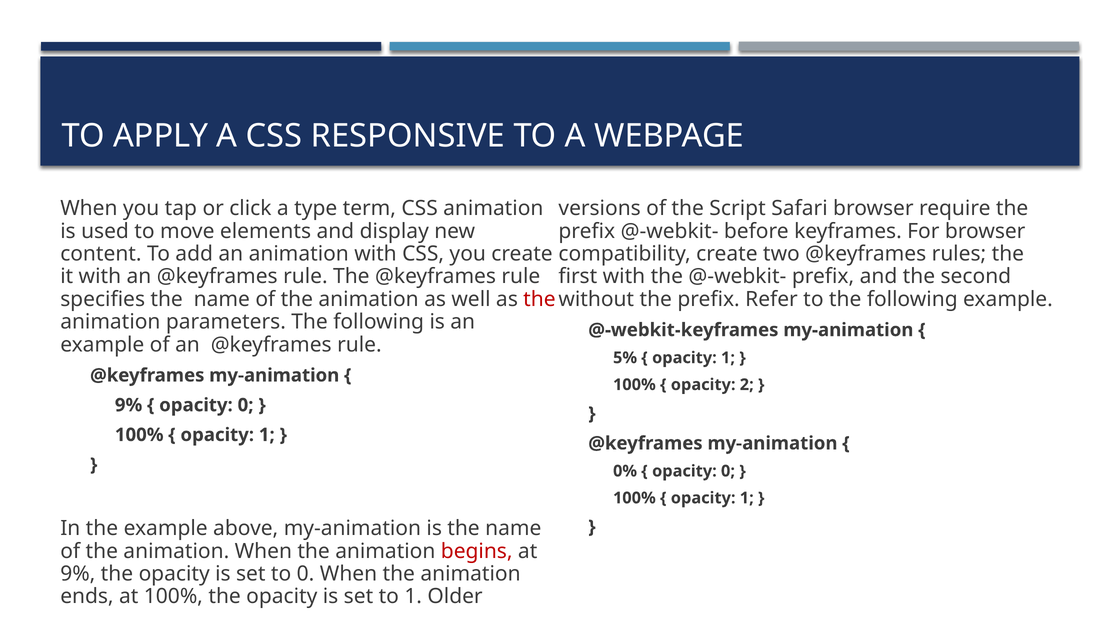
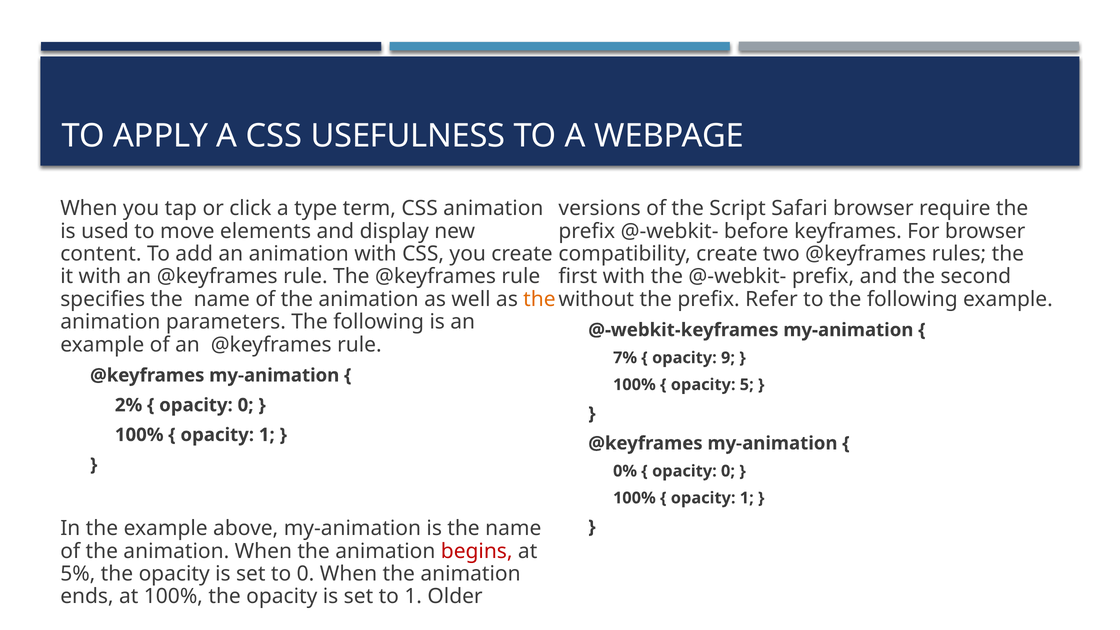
RESPONSIVE: RESPONSIVE -> USEFULNESS (408, 136)
the colour: red -> orange (539, 299)
5%: 5% -> 7% (625, 358)
1: 1 -> 9 (728, 358)
2: 2 -> 5 (747, 385)
9%: 9% -> 2% (129, 405)
9%: 9% -> 5% (78, 574)
